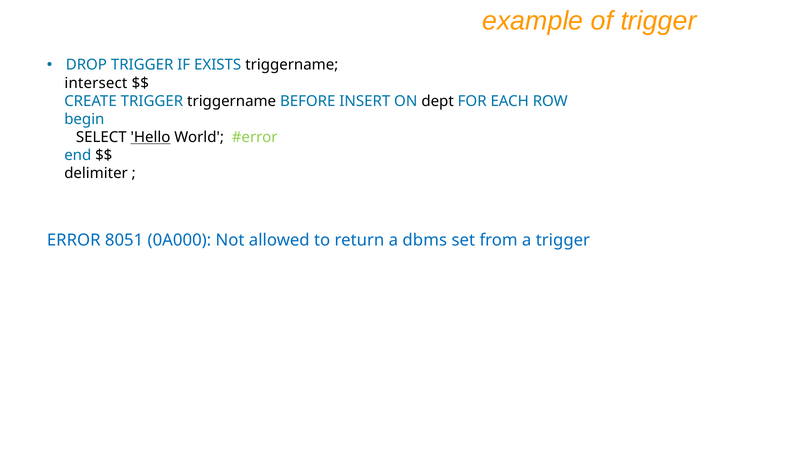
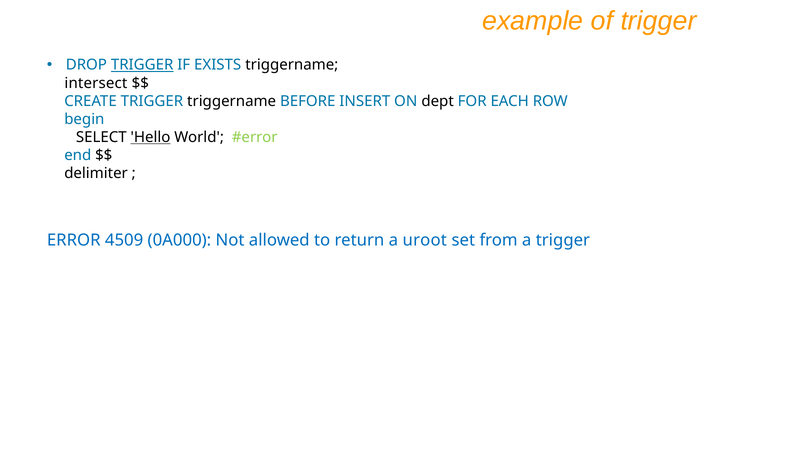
TRIGGER underline: none -> present (142, 65)
8051: 8051 -> 4509 (124, 240)
dbms: dbms -> uroot (425, 240)
